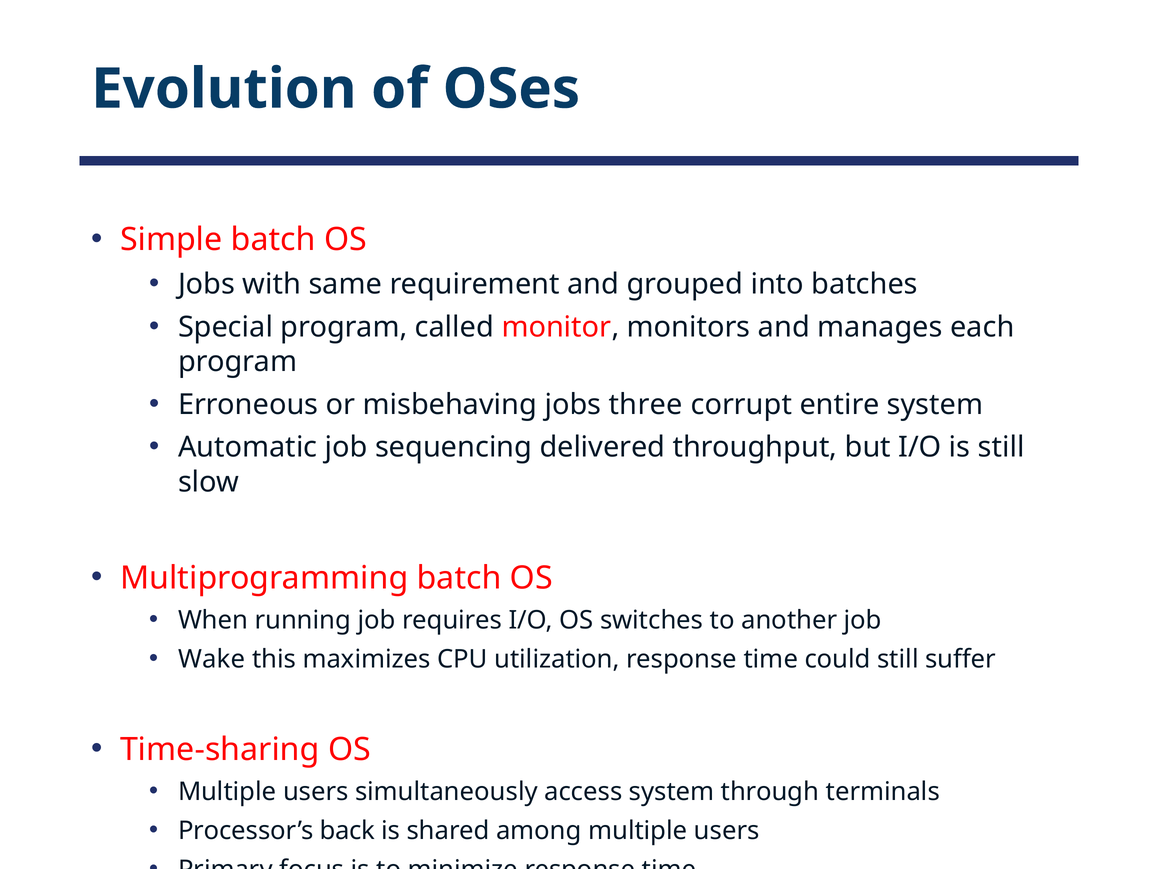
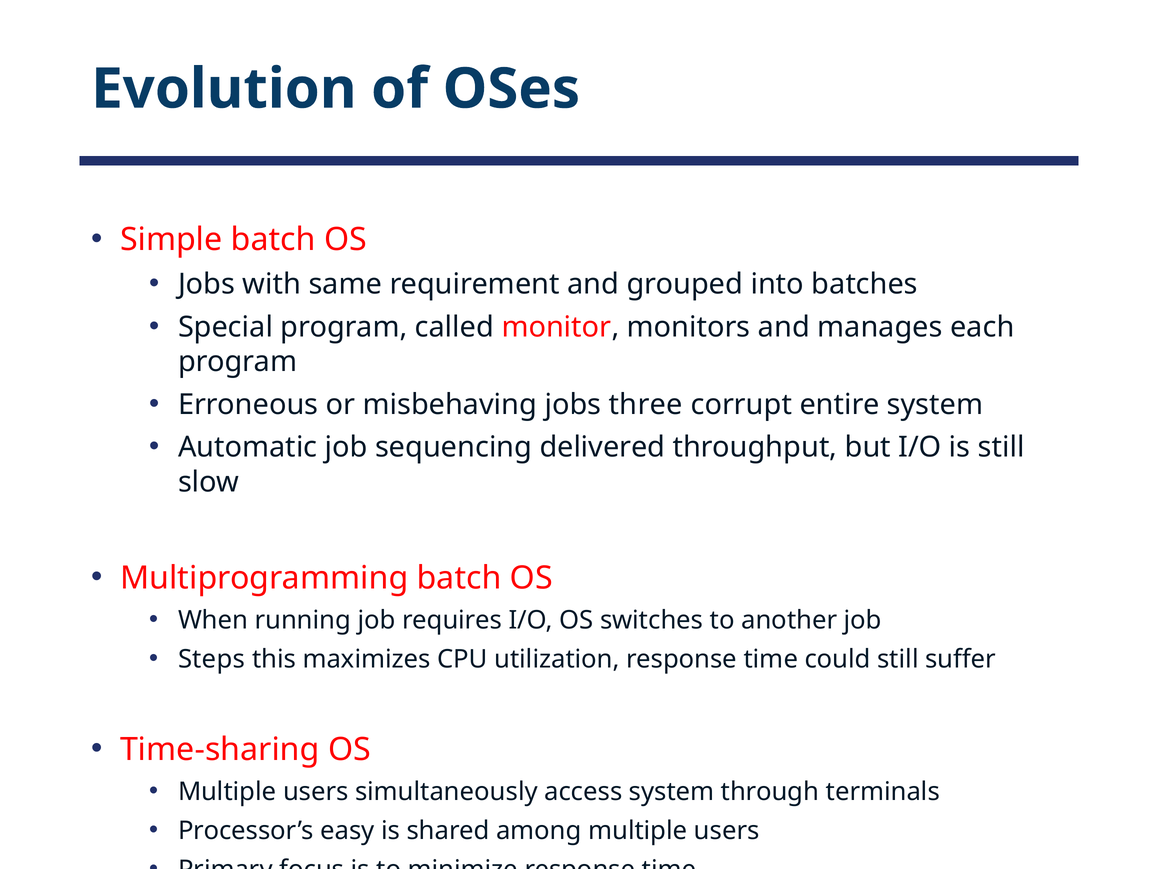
Wake: Wake -> Steps (212, 659)
back: back -> easy (347, 830)
